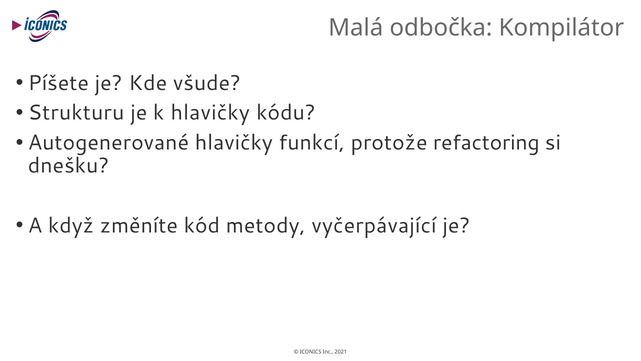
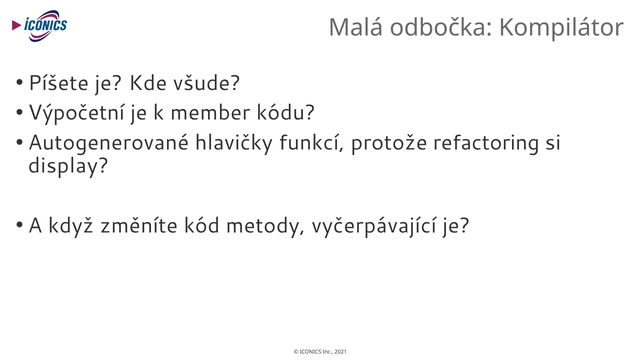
Strukturu: Strukturu -> Výpočetní (76, 113)
k hlavičky: hlavičky -> member (210, 113)
dnešku: dnešku -> display (68, 166)
